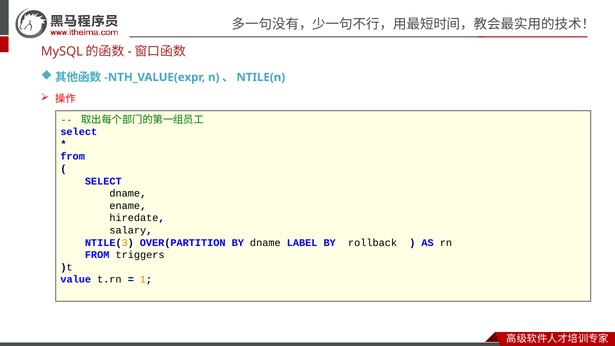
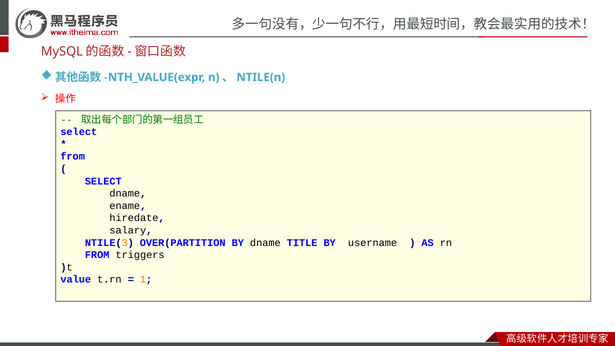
LABEL: LABEL -> TITLE (302, 243)
rollback: rollback -> username (373, 243)
